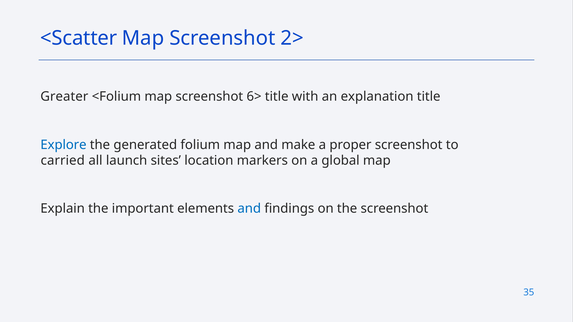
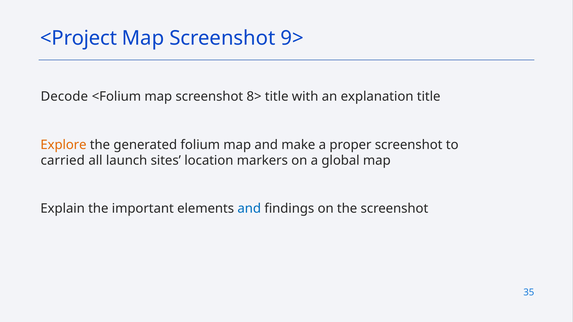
<Scatter: <Scatter -> <Project (79, 38)
2>: 2> -> 9> (292, 38)
Greater: Greater -> Decode (64, 97)
6>: 6> -> 8> (254, 97)
Explore colour: blue -> orange (63, 145)
